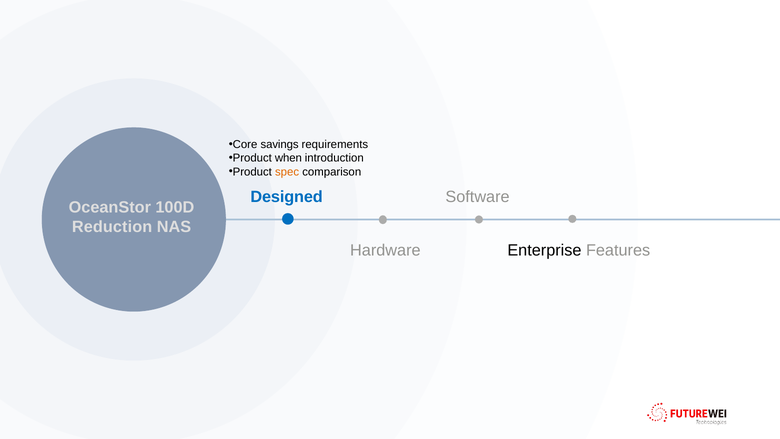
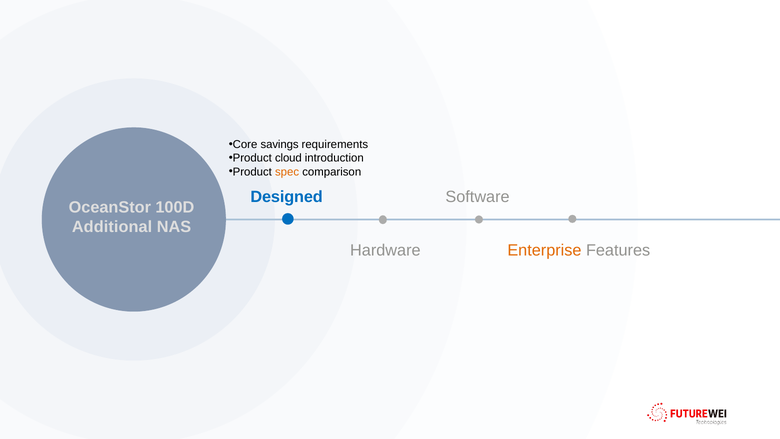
when: when -> cloud (288, 158)
Reduction: Reduction -> Additional (112, 227)
Enterprise colour: black -> orange (544, 250)
